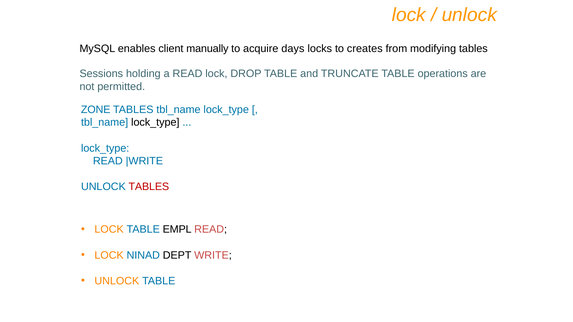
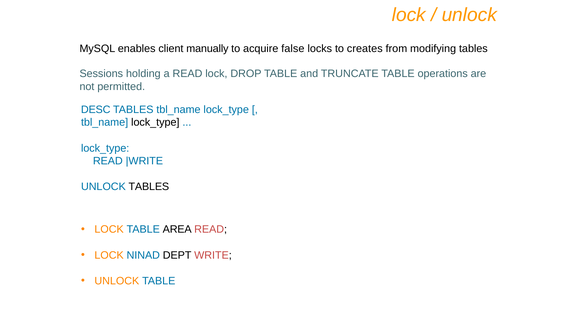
days: days -> false (293, 49)
ZONE: ZONE -> DESC (96, 110)
TABLES colour: red -> black (149, 187)
EMPL: EMPL -> AREA (177, 230)
